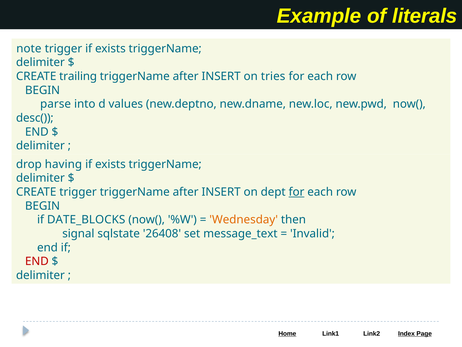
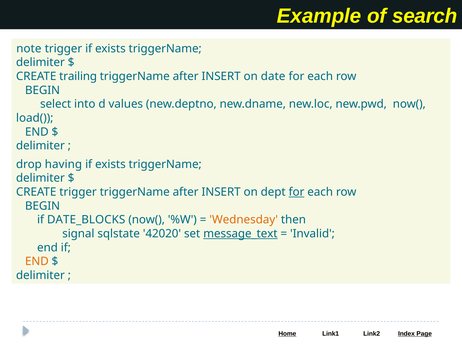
literals: literals -> search (425, 16)
tries: tries -> date (273, 76)
parse: parse -> select (56, 104)
desc(: desc( -> load( (35, 118)
26408: 26408 -> 42020 (162, 233)
message_text underline: none -> present (240, 233)
END colour: red -> orange (37, 261)
